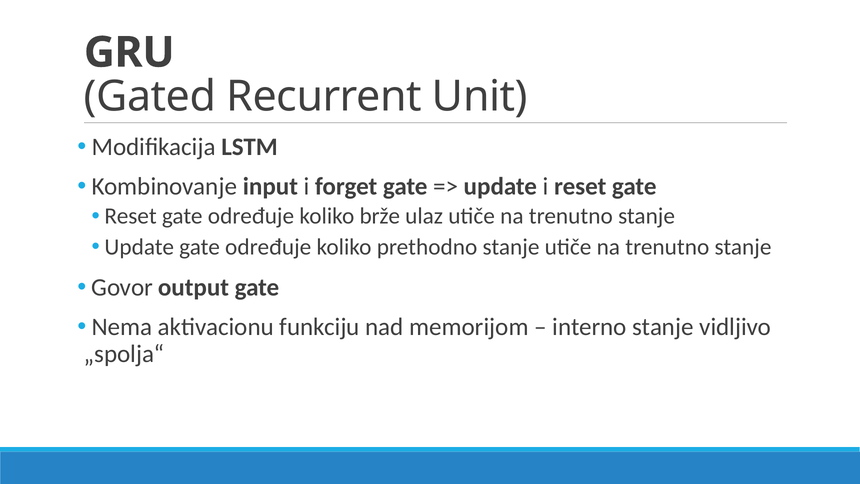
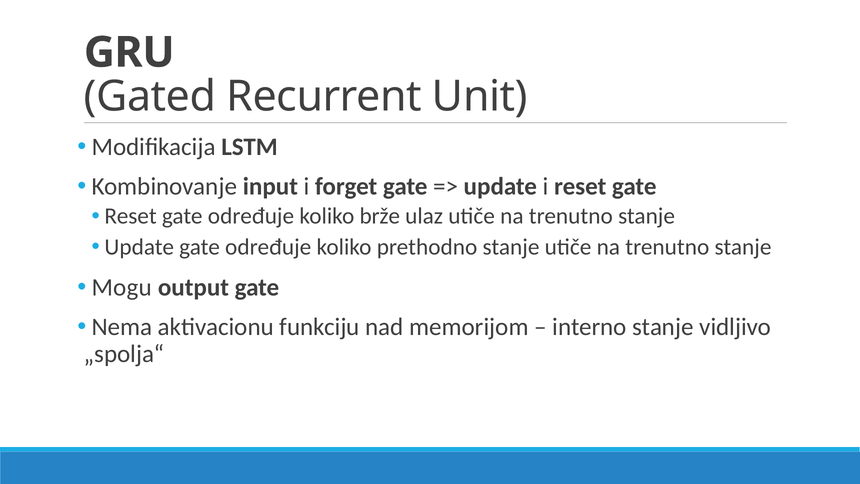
Govor: Govor -> Mogu (122, 287)
